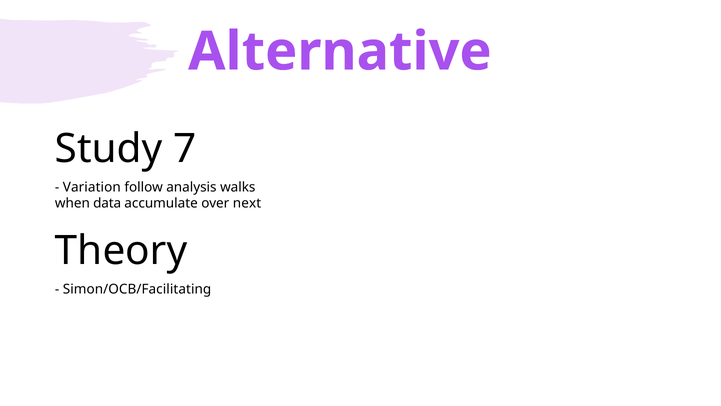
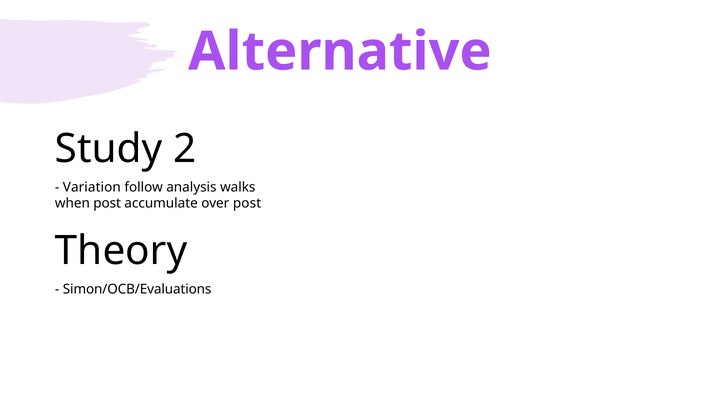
7: 7 -> 2 (185, 149)
when data: data -> post (107, 203)
over next: next -> post (247, 203)
Simon/OCB/Facilitating: Simon/OCB/Facilitating -> Simon/OCB/Evaluations (137, 289)
